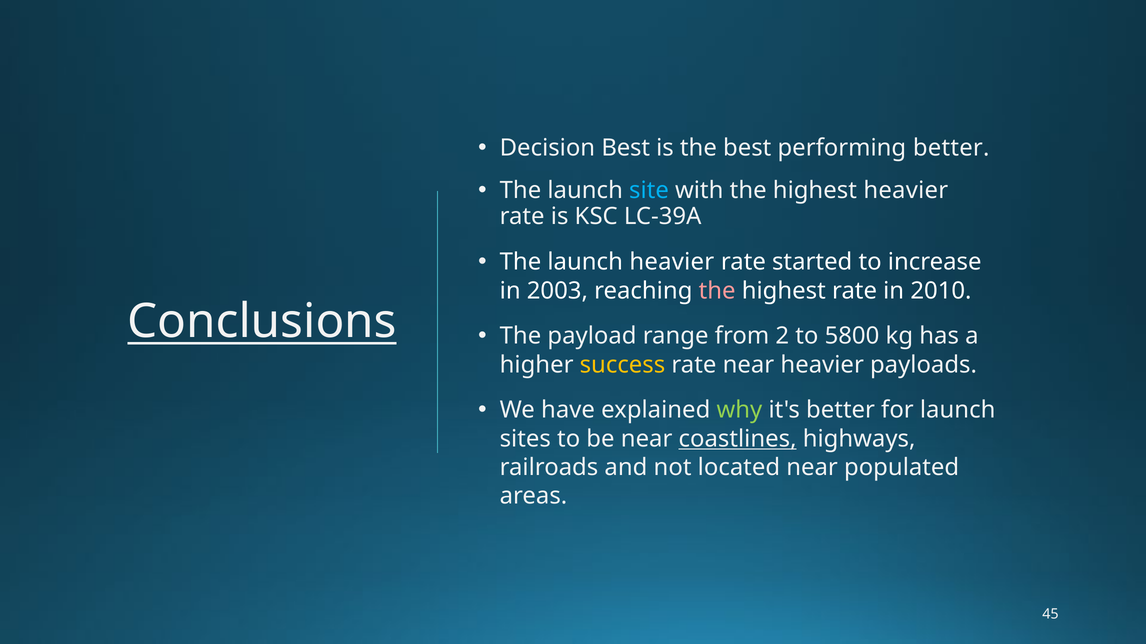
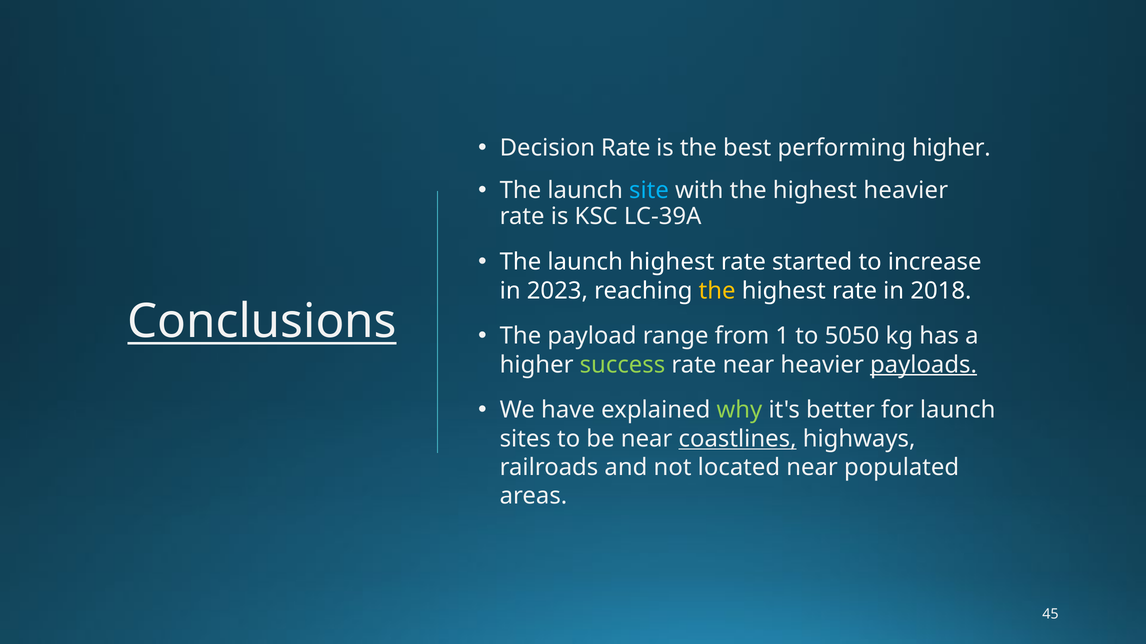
Decision Best: Best -> Rate (626, 148)
performing better: better -> higher (951, 148)
launch heavier: heavier -> highest (672, 262)
2003: 2003 -> 2023 (557, 291)
the colour: pink -> yellow (717, 291)
2010: 2010 -> 2018 (941, 291)
2: 2 -> 1 (782, 336)
5800: 5800 -> 5050 (852, 336)
success colour: yellow -> light green (622, 365)
payloads underline: none -> present (924, 365)
